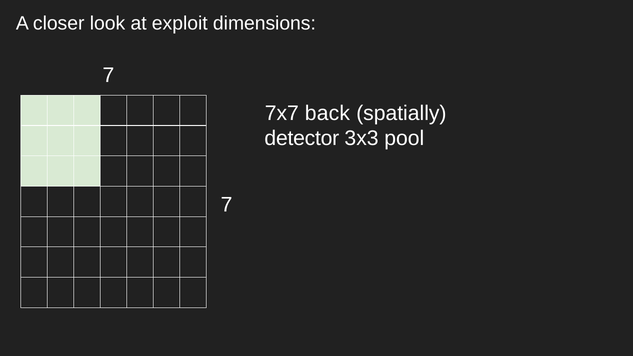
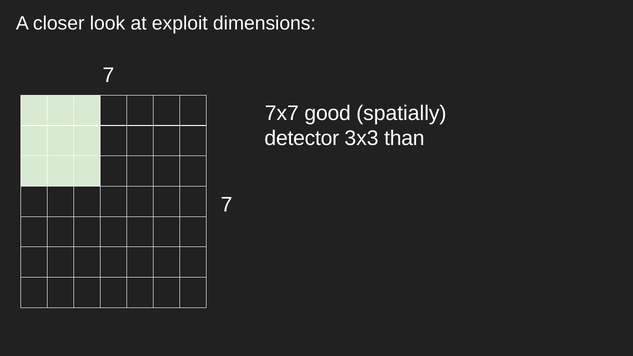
back: back -> good (328, 113)
pool: pool -> than (404, 138)
